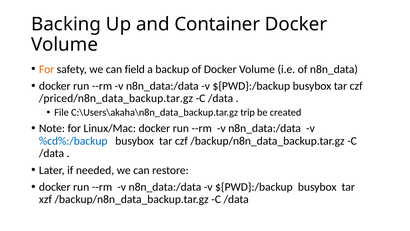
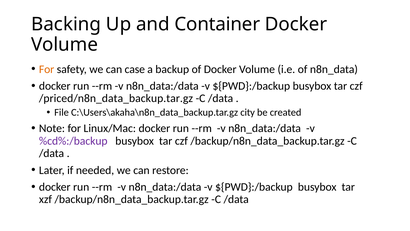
field: field -> case (135, 69)
trip: trip -> city (248, 112)
%cd%:/backup colour: blue -> purple (73, 141)
